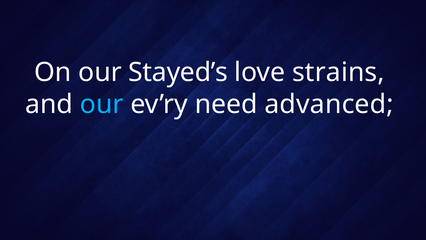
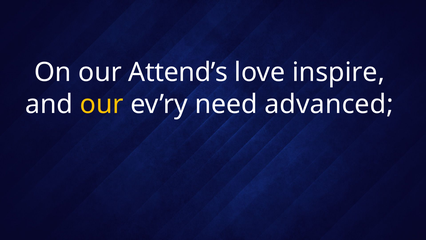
Stayed’s: Stayed’s -> Attend’s (178, 72)
strains: strains -> inspire (338, 72)
our colour: light blue -> yellow (102, 104)
